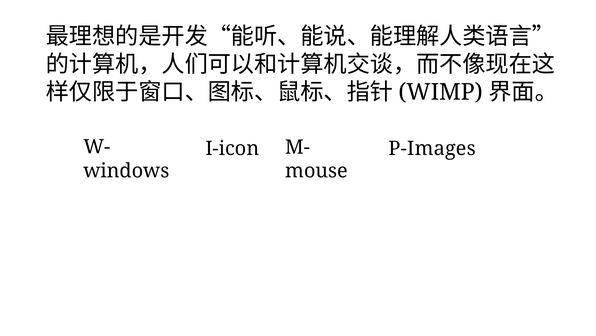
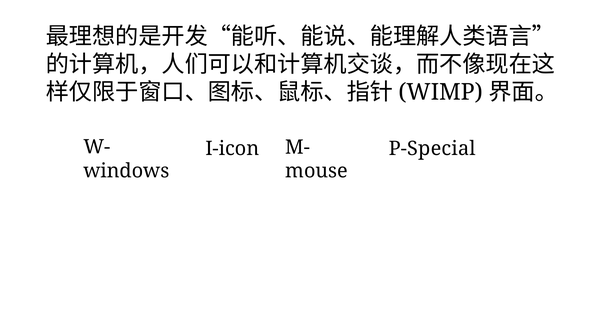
P-Images: P-Images -> P-Special (432, 148)
